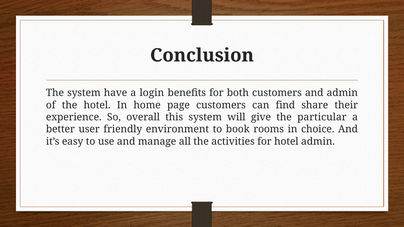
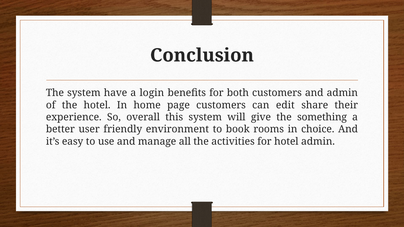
find: find -> edit (285, 105)
particular: particular -> something (322, 117)
